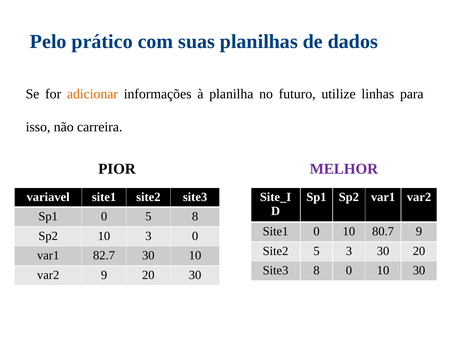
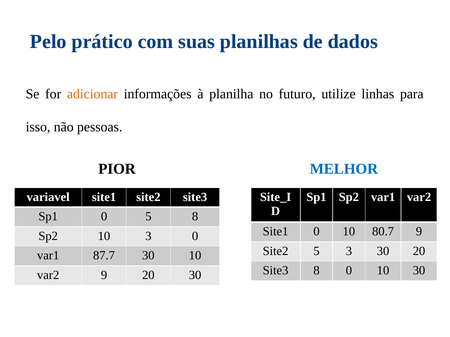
carreira: carreira -> pessoas (100, 127)
MELHOR colour: purple -> blue (344, 169)
82.7: 82.7 -> 87.7 (104, 256)
